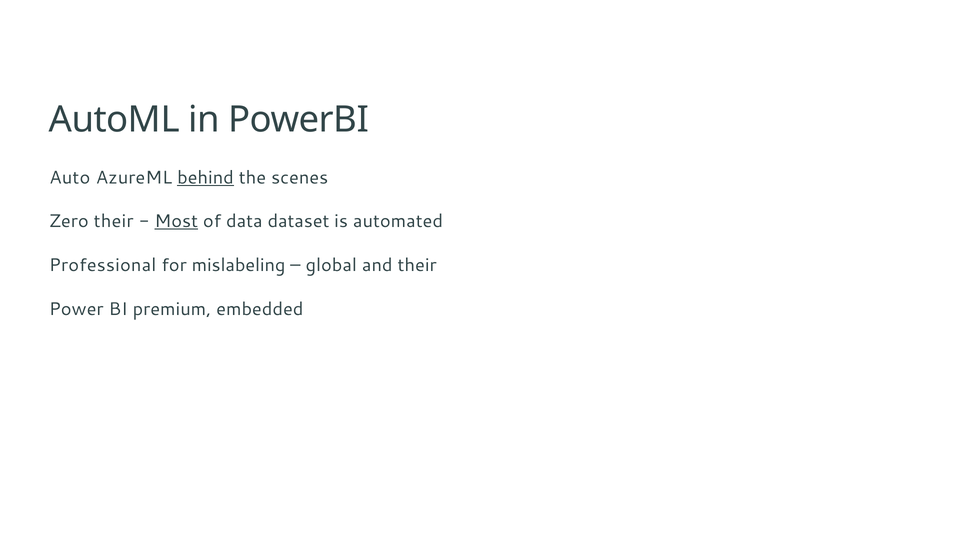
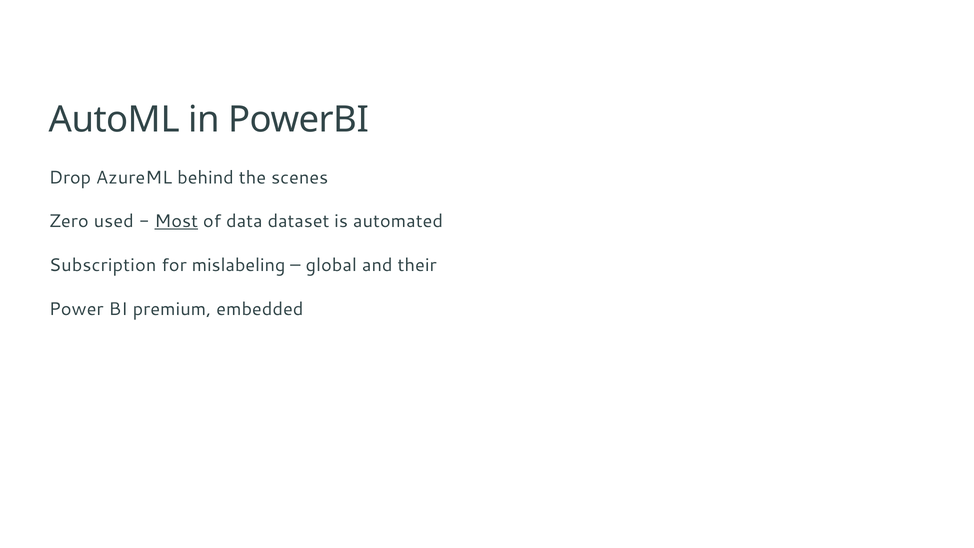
Auto: Auto -> Drop (70, 177)
behind underline: present -> none (205, 177)
Zero their: their -> used (114, 221)
Professional: Professional -> Subscription (103, 265)
